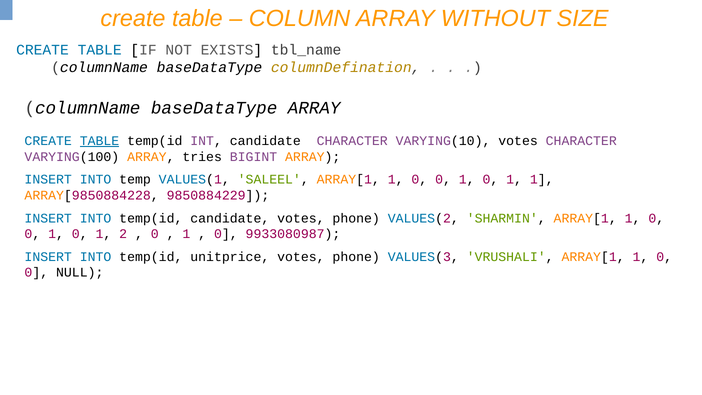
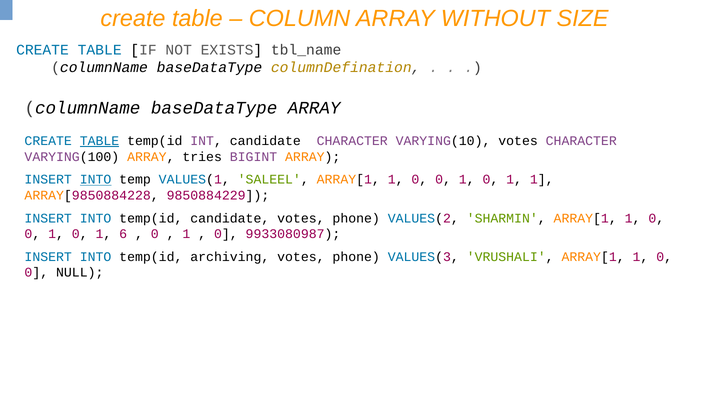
INTO underline: none -> present (96, 180)
2: 2 -> 6 (123, 234)
unitprice: unitprice -> archiving (230, 257)
